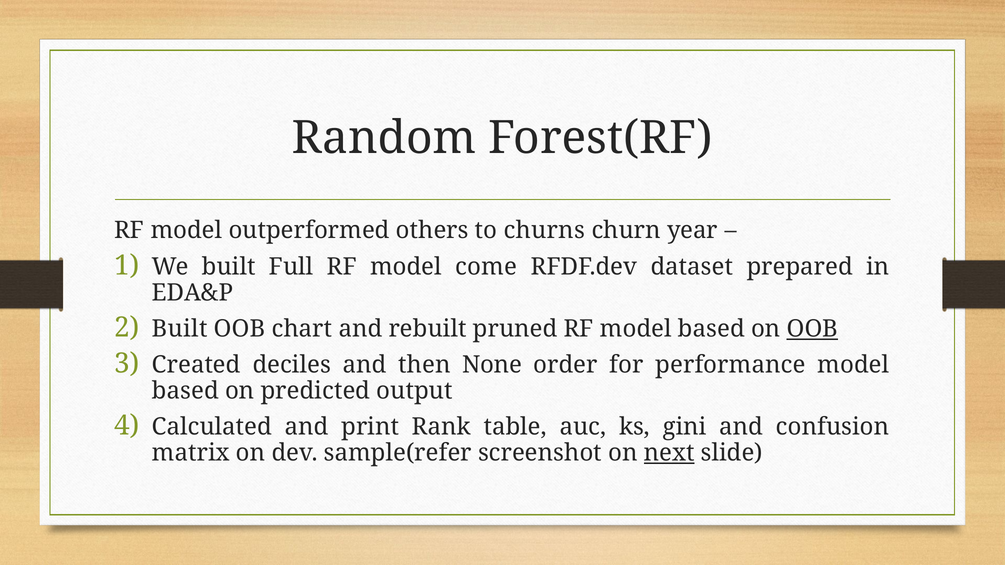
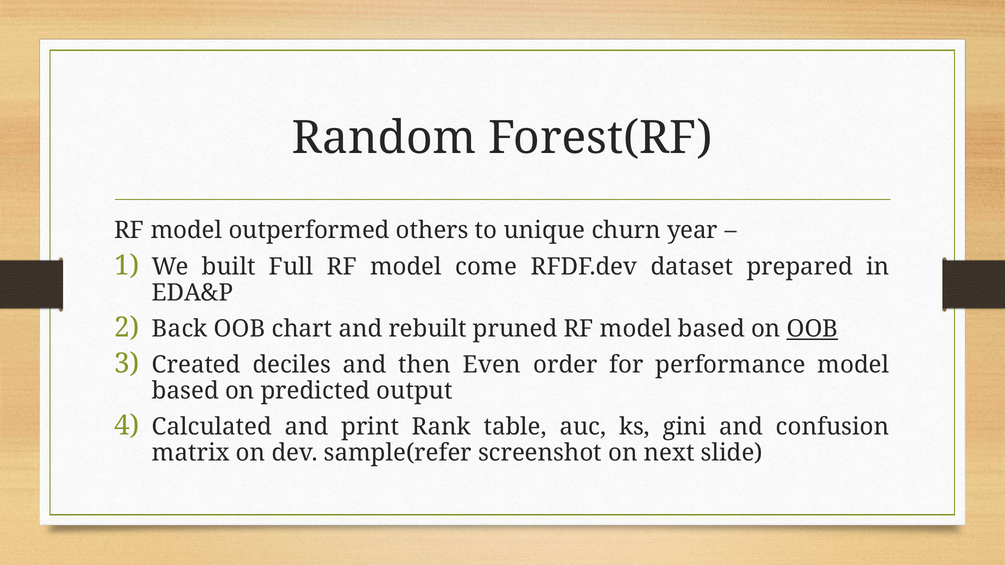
churns: churns -> unique (544, 231)
Built: Built -> Back (180, 329)
None: None -> Even (492, 365)
next underline: present -> none (669, 453)
